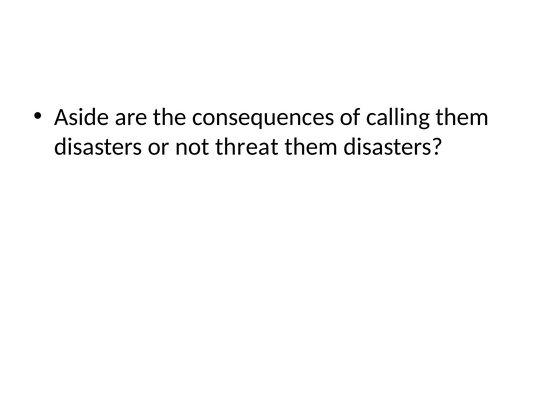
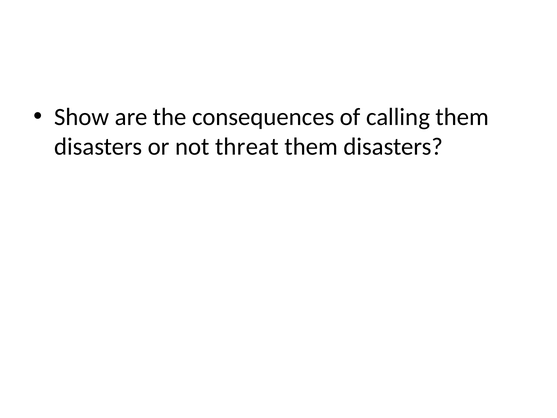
Aside: Aside -> Show (82, 117)
